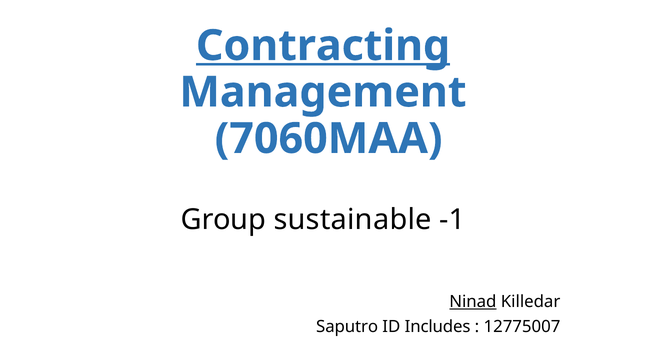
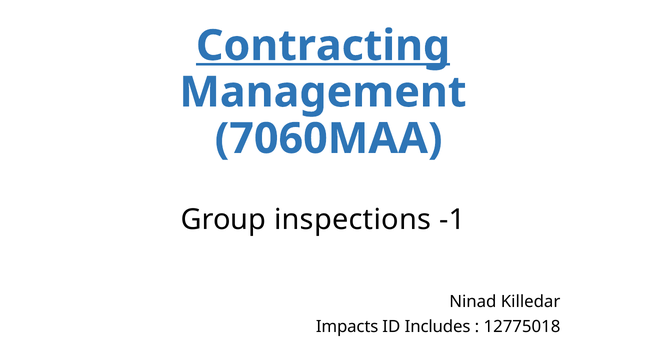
sustainable: sustainable -> inspections (353, 220)
Ninad underline: present -> none (473, 302)
Saputro: Saputro -> Impacts (347, 327)
12775007: 12775007 -> 12775018 (522, 327)
